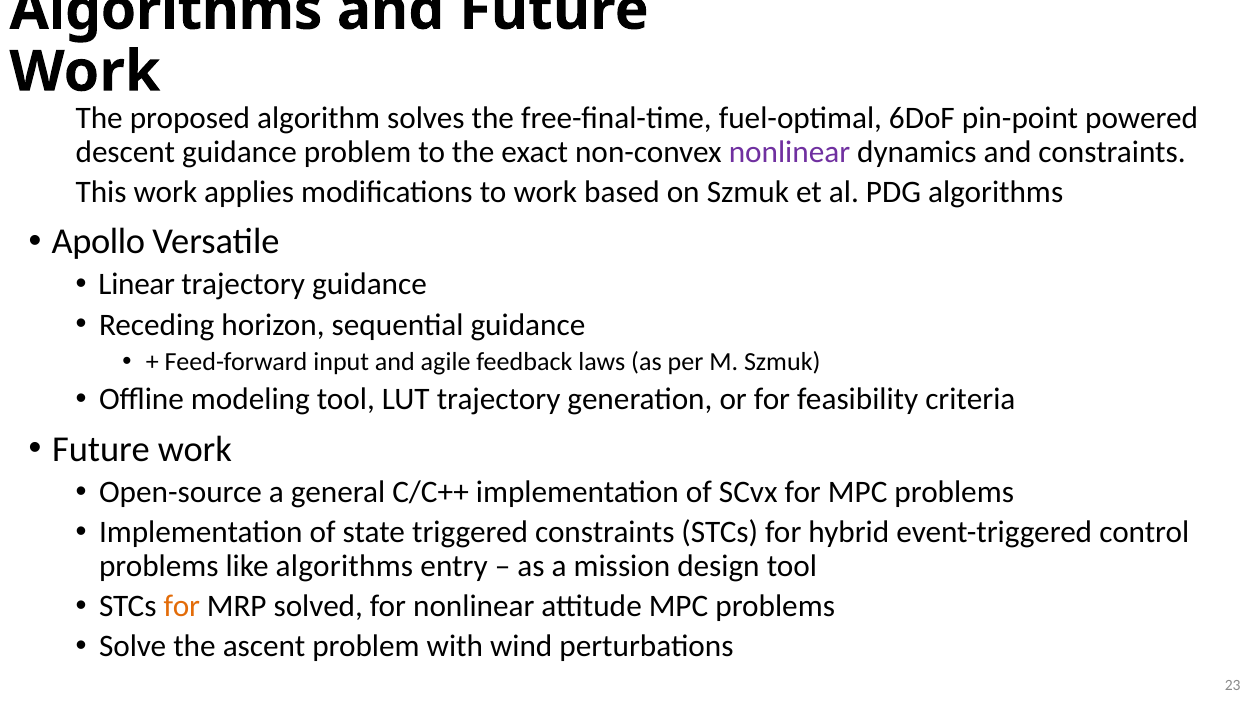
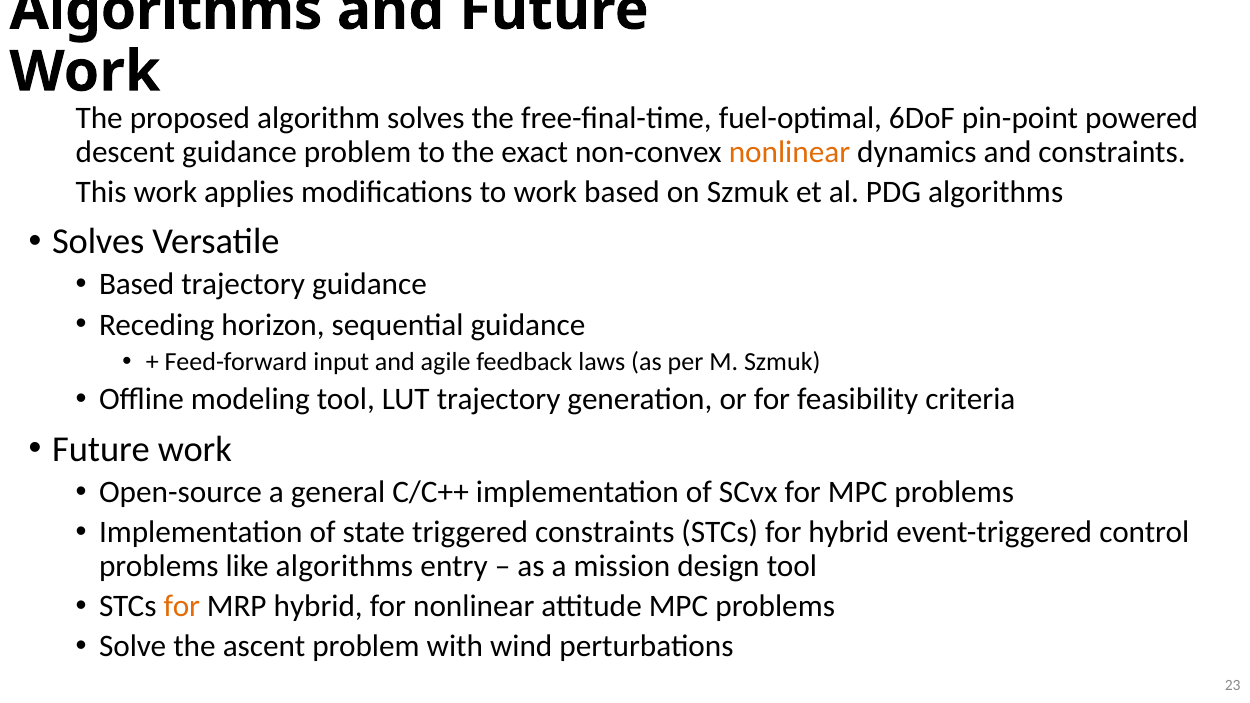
nonlinear colour: purple -> orange (789, 152)
Apollo: Apollo -> Solves (98, 242)
Linear: Linear -> Based (137, 285)
MRP solved: solved -> hybrid (318, 607)
